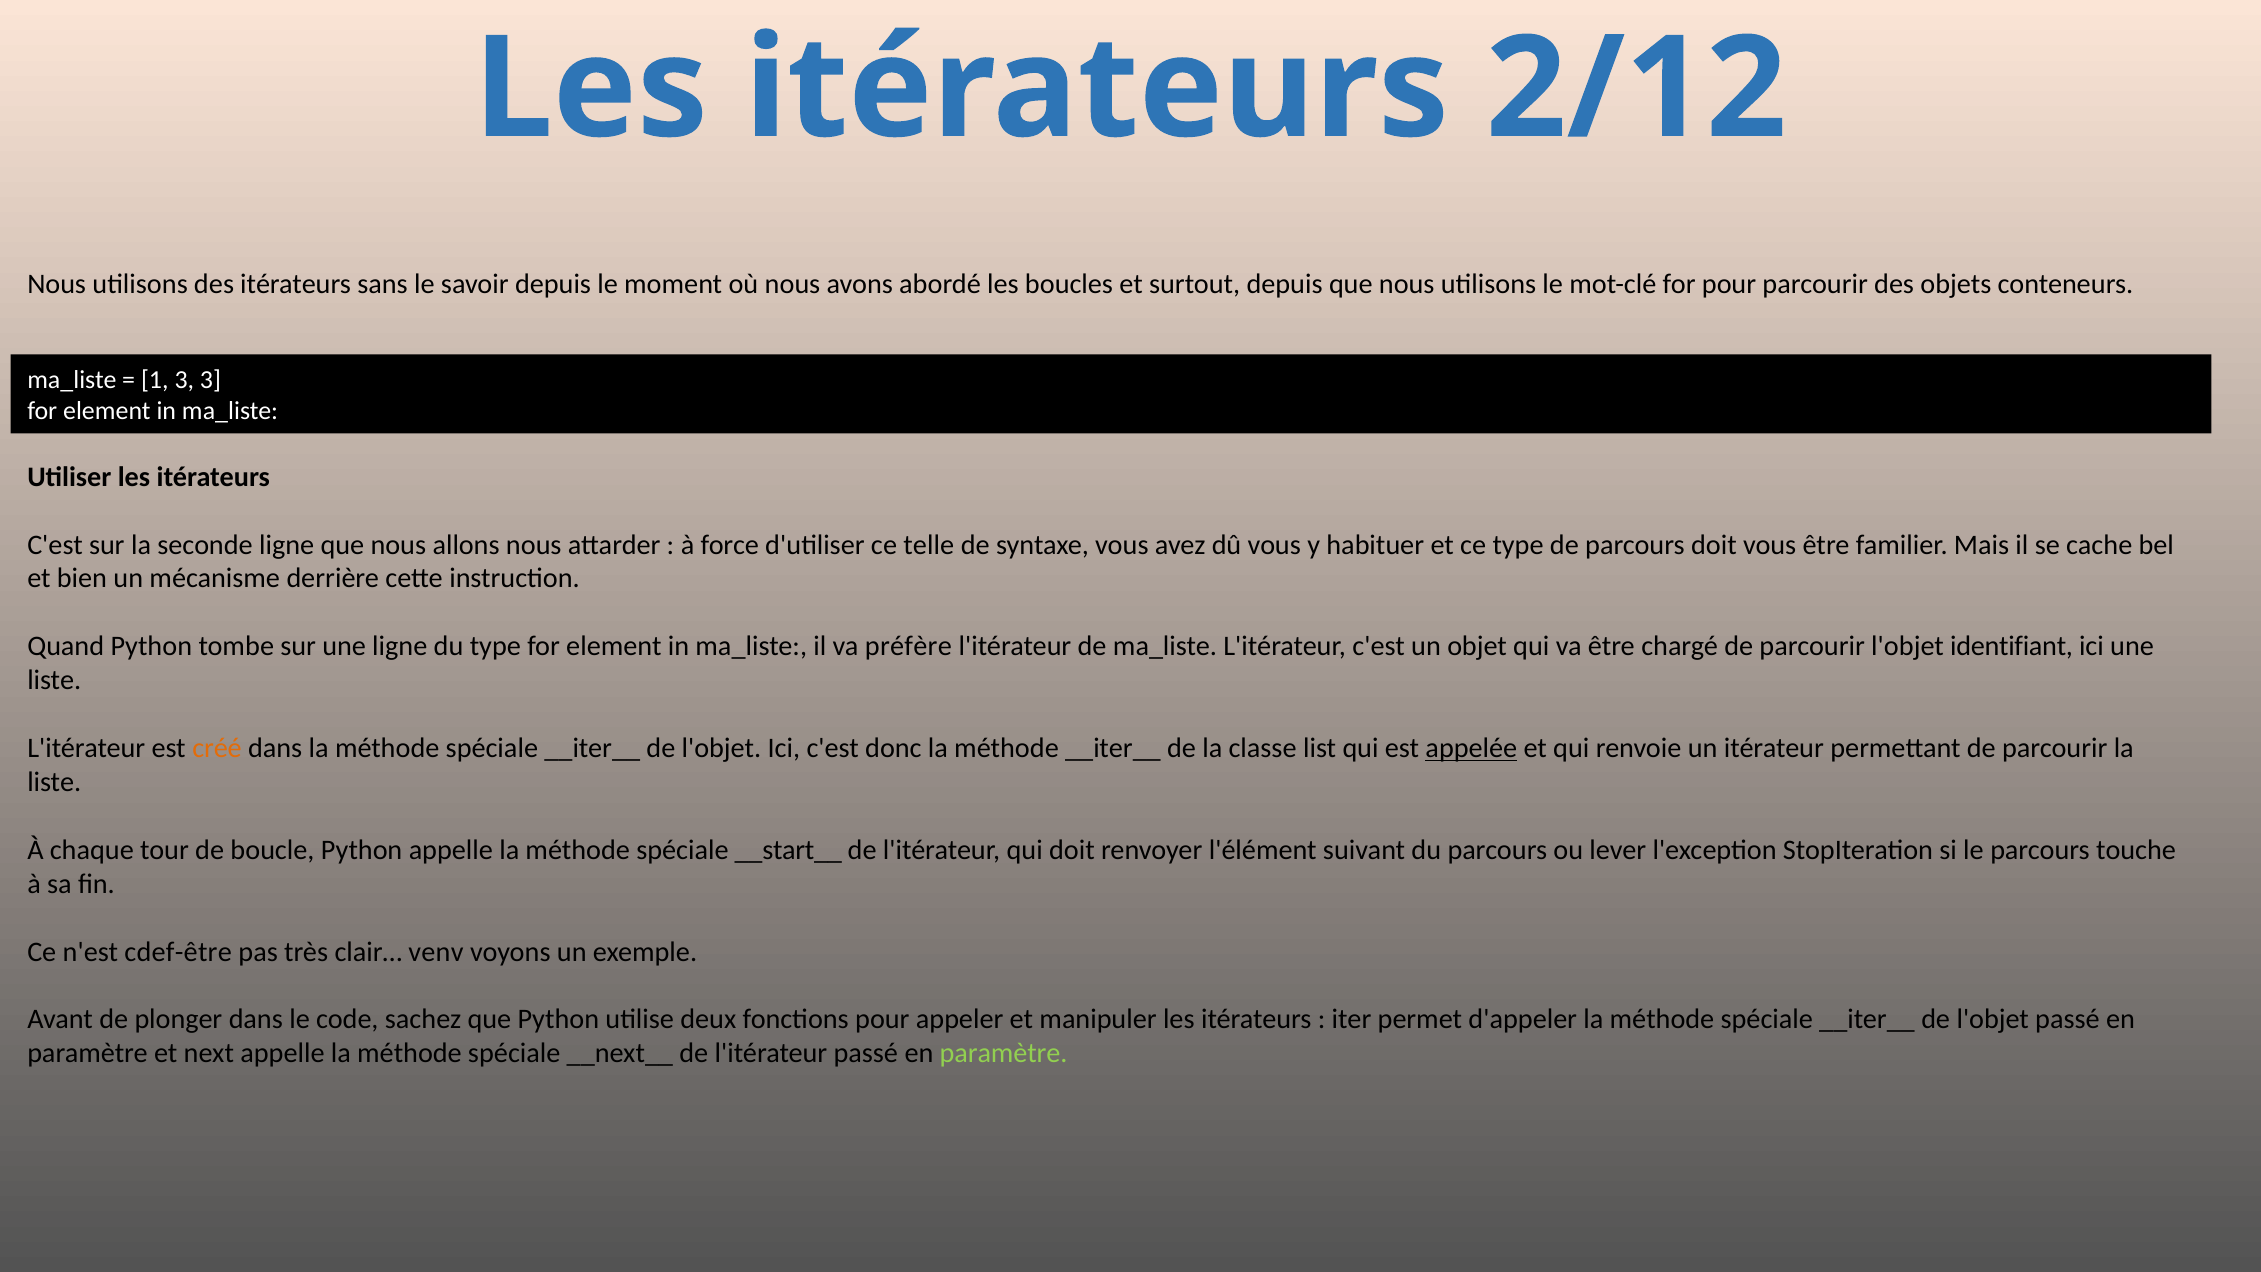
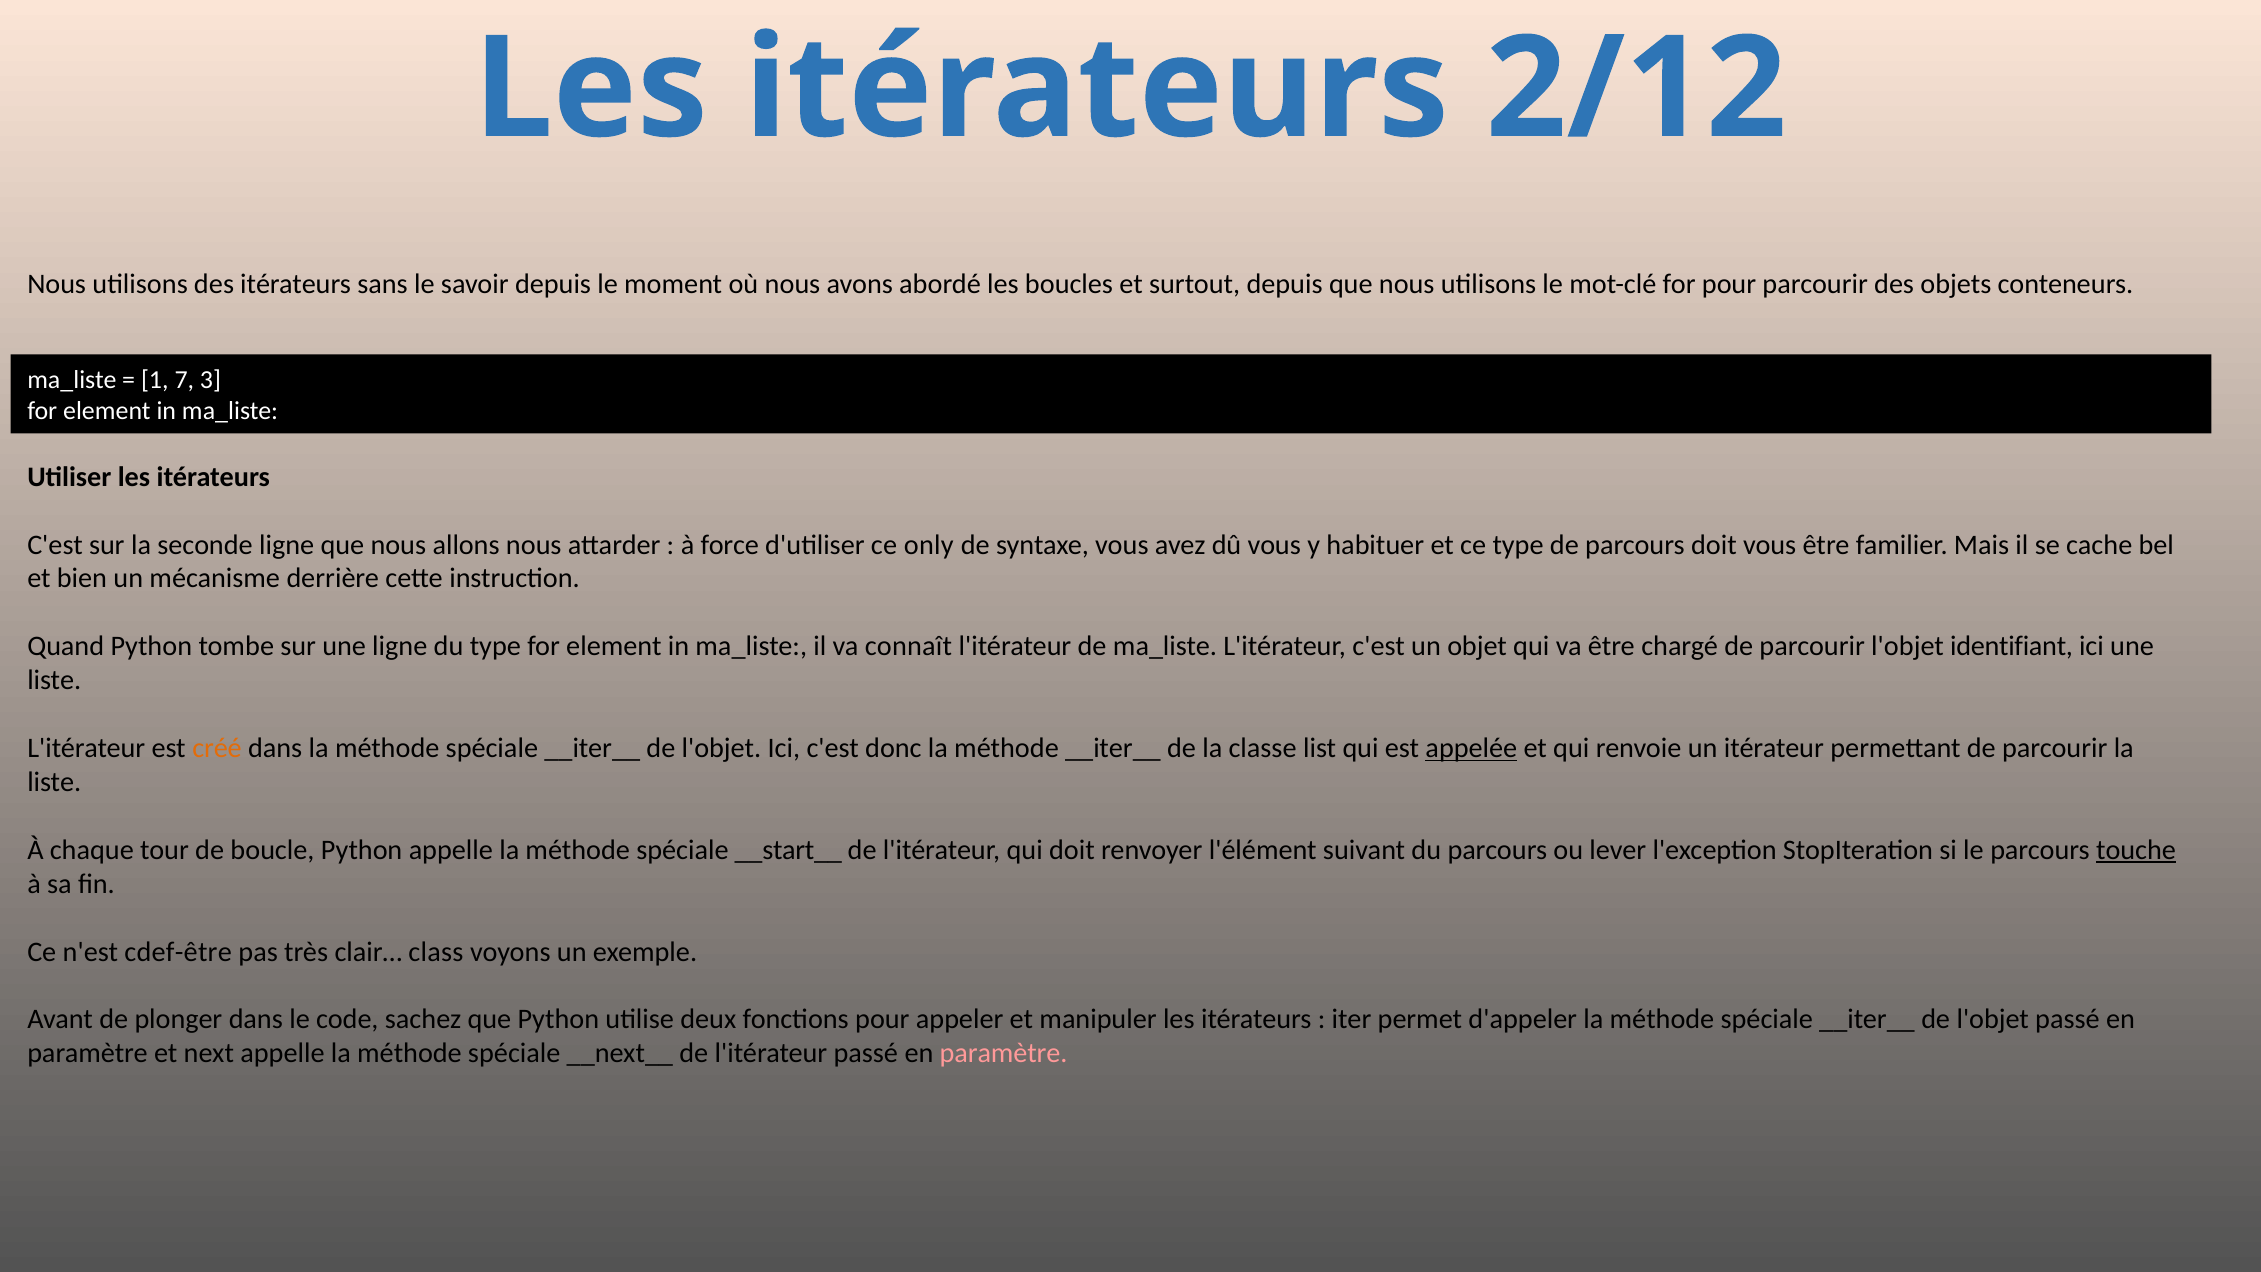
1 3: 3 -> 7 (184, 380)
telle: telle -> only (929, 545)
préfère: préfère -> connaît (908, 646)
touche underline: none -> present (2136, 850)
venv: venv -> class (436, 952)
paramètre colour: light green -> pink (1004, 1053)
